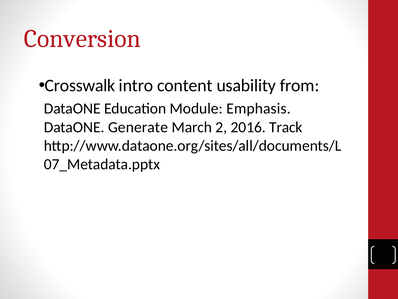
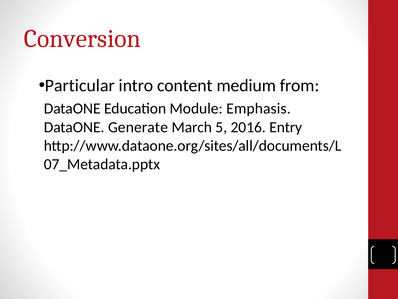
Crosswalk: Crosswalk -> Particular (80, 85)
usability: usability -> medium (246, 85)
2: 2 -> 5 (221, 127)
Track: Track -> Entry (286, 127)
